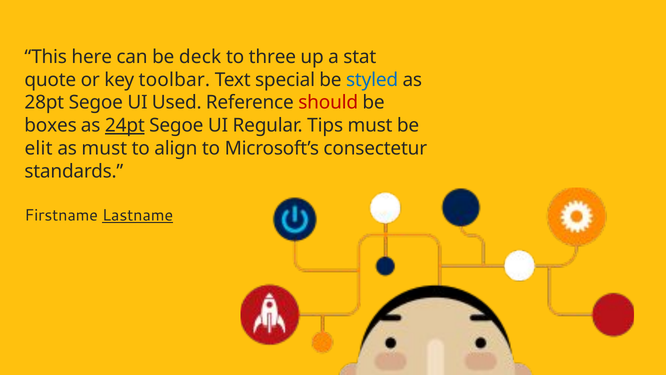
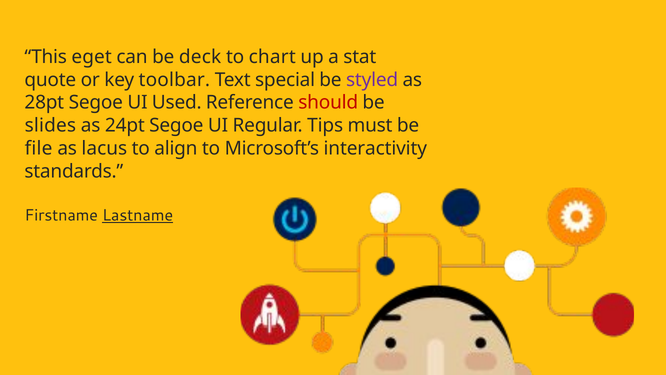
here: here -> eget (92, 57)
three: three -> chart (272, 57)
styled colour: blue -> purple (372, 80)
boxes: boxes -> slides (50, 125)
24pt underline: present -> none (125, 125)
elit: elit -> file (39, 148)
as must: must -> lacus (104, 148)
consectetur: consectetur -> interactivity (375, 148)
